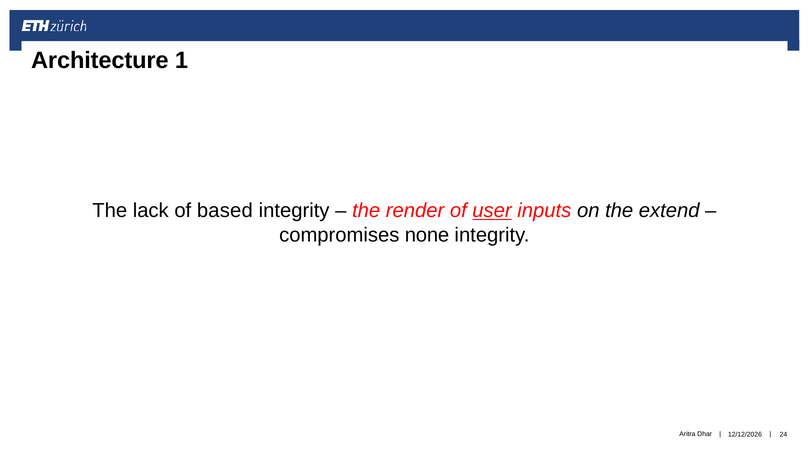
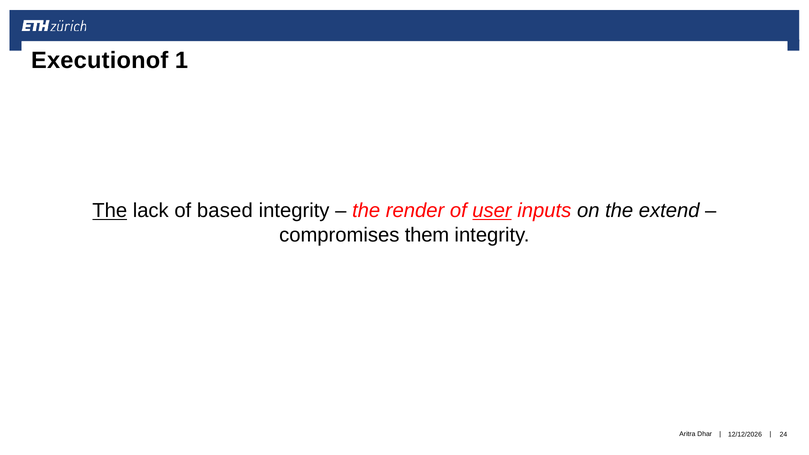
Architecture: Architecture -> Executionof (100, 61)
The underline: none -> present (110, 211)
none: none -> them (427, 235)
